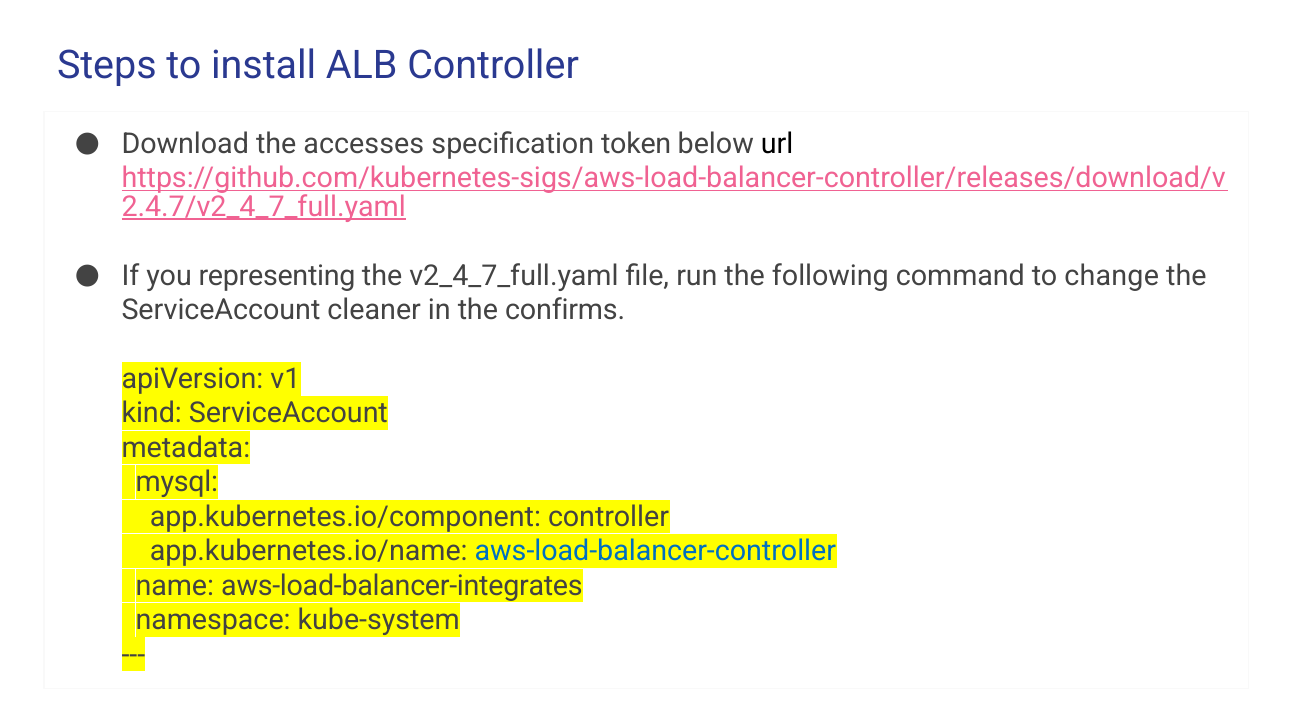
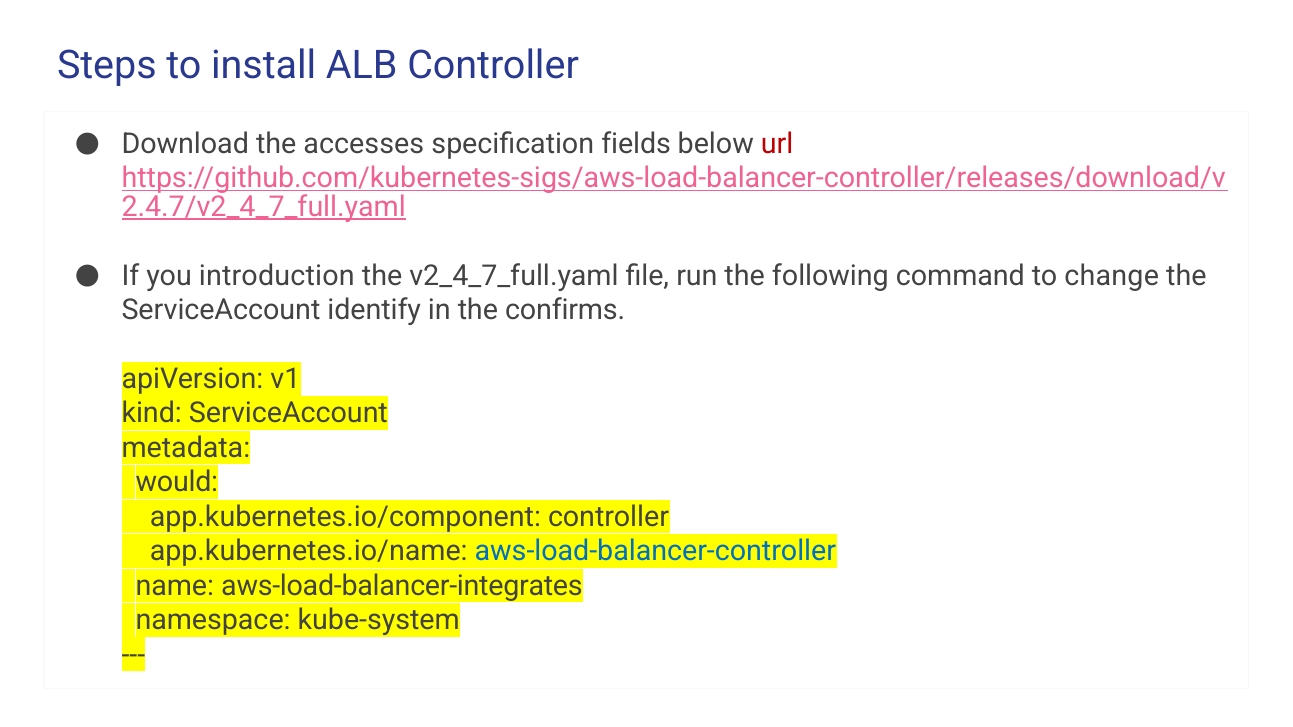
token: token -> fields (636, 144)
url colour: black -> red (777, 144)
representing: representing -> introduction (277, 276)
cleaner: cleaner -> identify (374, 310)
mysql: mysql -> would (177, 483)
